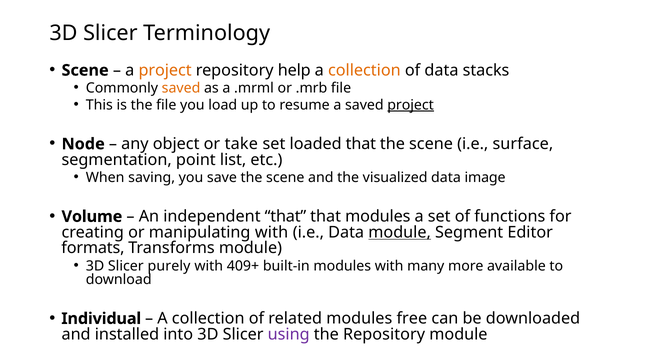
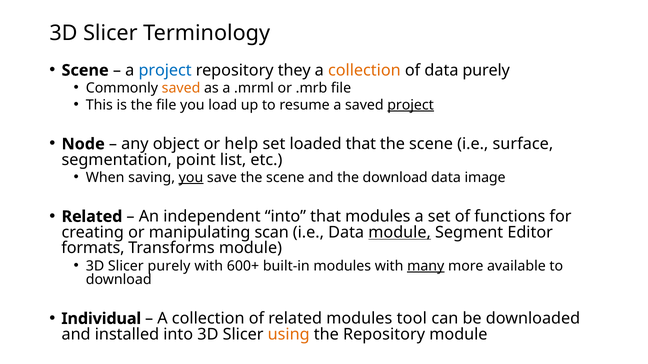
project colour: orange -> blue (165, 70)
help: help -> they (294, 70)
data stacks: stacks -> purely (486, 70)
take: take -> help (241, 144)
you underline: none -> present (191, 178)
the visualized: visualized -> download (395, 178)
Volume: Volume -> Related (92, 217)
independent that: that -> into (285, 217)
manipulating with: with -> scan (272, 233)
409+: 409+ -> 600+ (243, 266)
many underline: none -> present (426, 266)
free: free -> tool (412, 319)
using colour: purple -> orange (289, 335)
